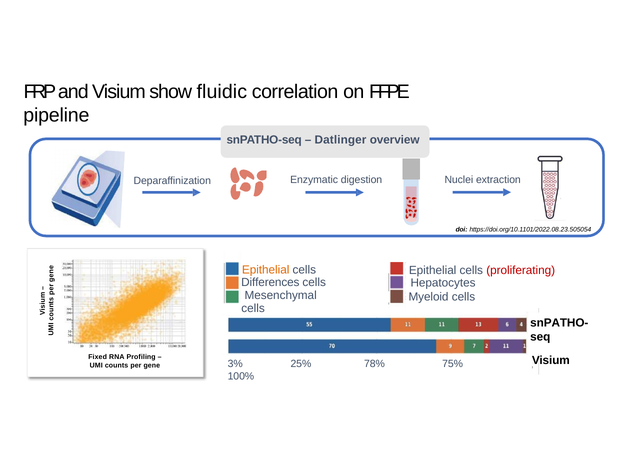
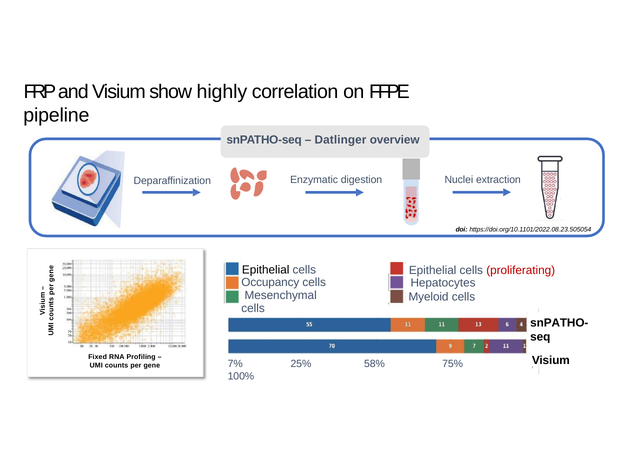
fluidic: fluidic -> highly (222, 92)
Epithelial colour: orange -> black (266, 270)
Differences: Differences -> Occupancy (270, 283)
3%: 3% -> 7% (235, 364)
78%: 78% -> 58% (374, 364)
